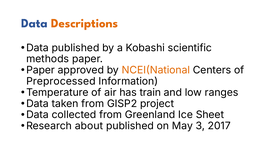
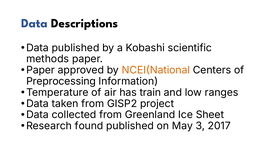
Descriptions colour: orange -> black (84, 23)
Preprocessed: Preprocessed -> Preprocessing (61, 81)
about: about -> found (89, 126)
